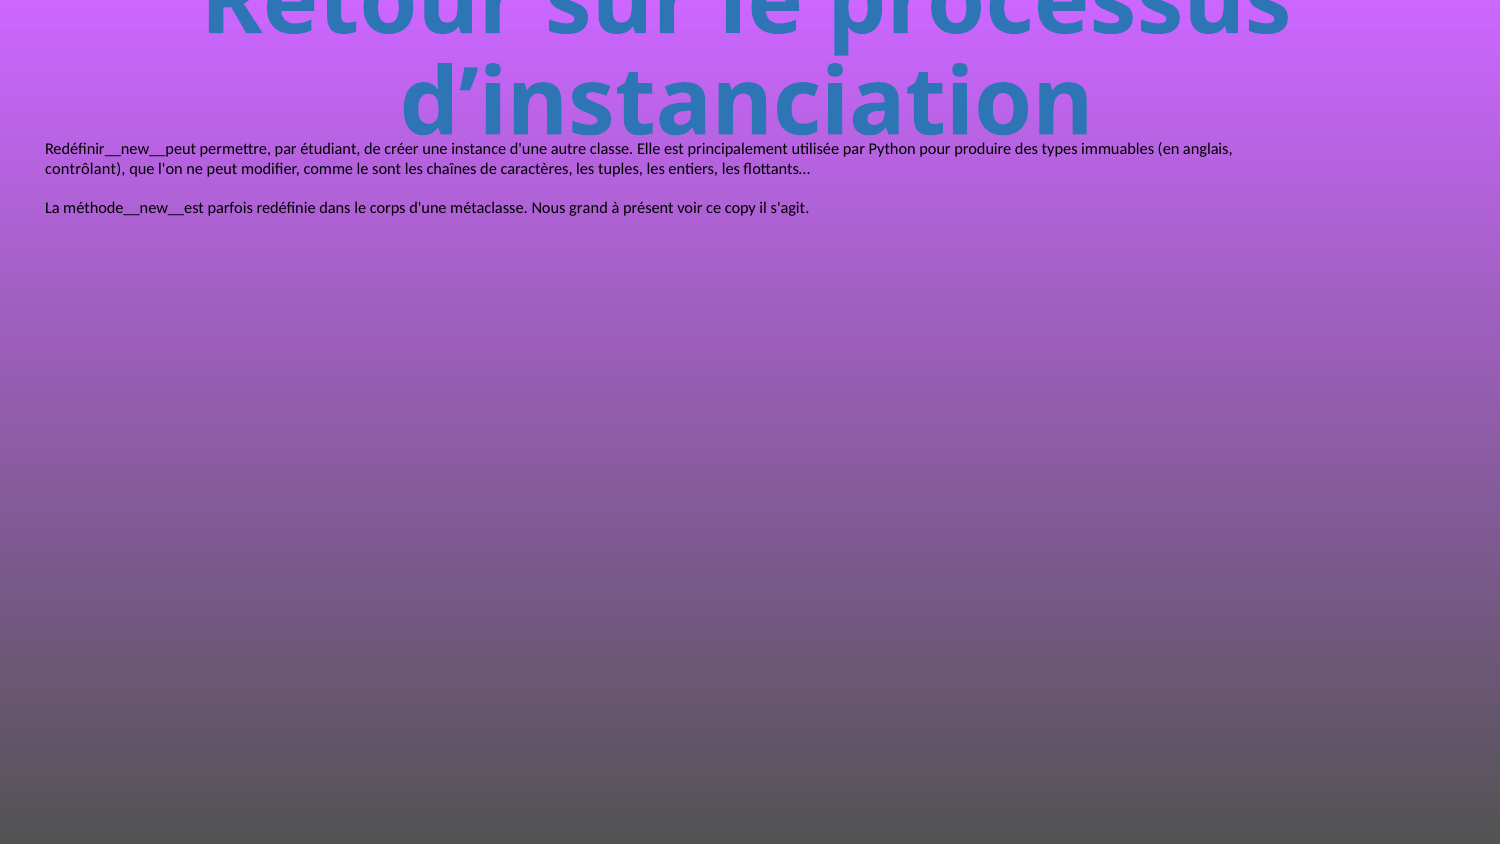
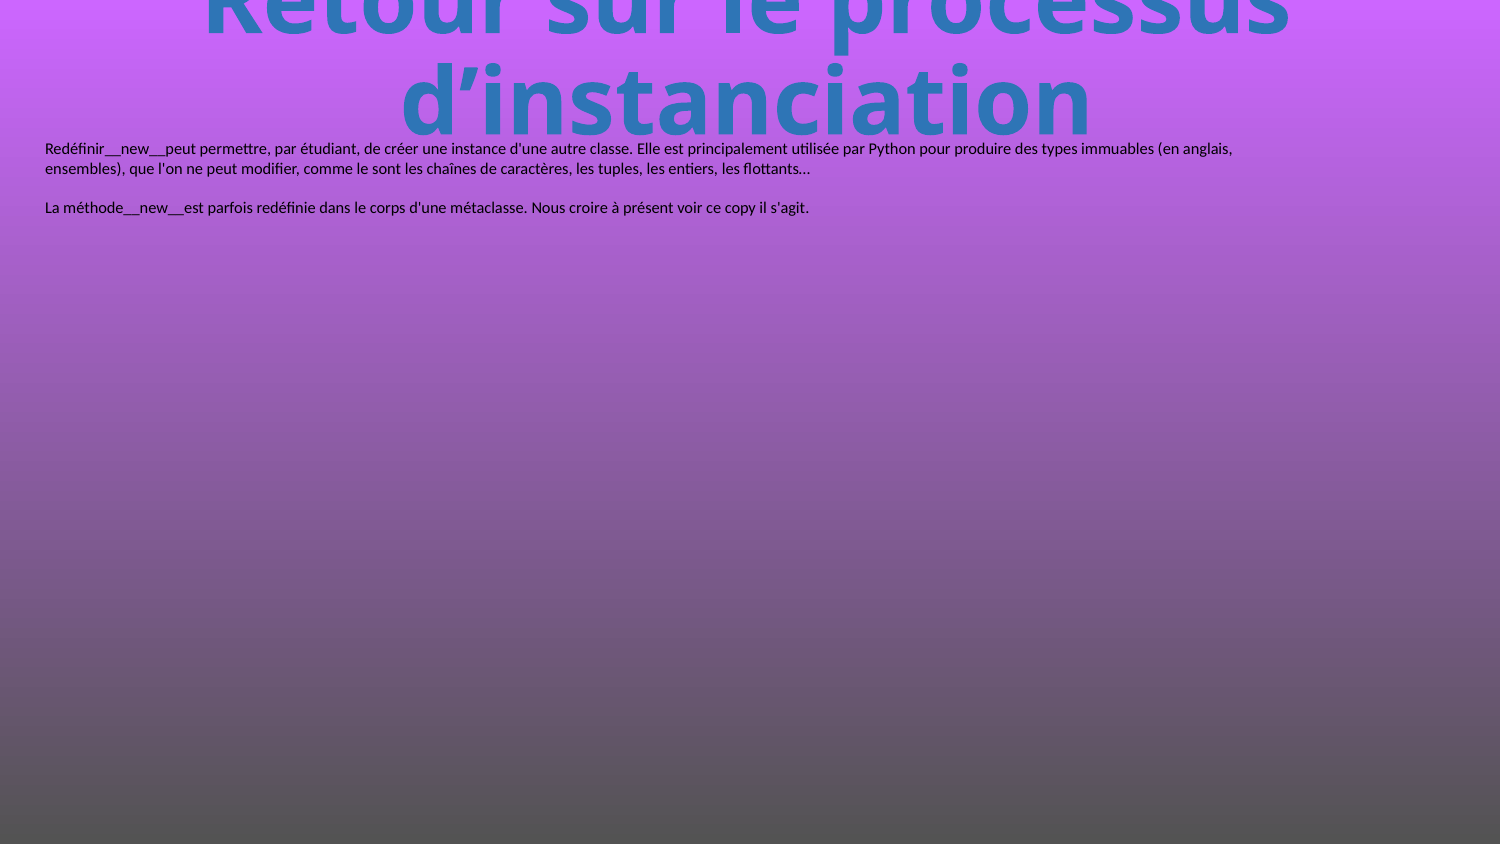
contrôlant: contrôlant -> ensembles (85, 169)
grand: grand -> croire (589, 208)
